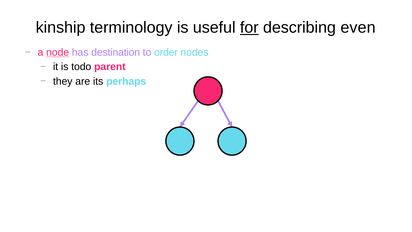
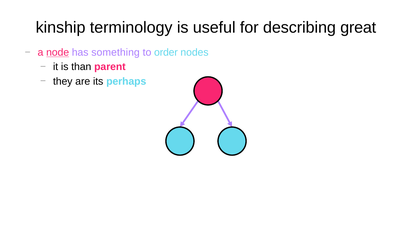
for underline: present -> none (249, 28)
even: even -> great (358, 28)
destination: destination -> something (116, 52)
todo: todo -> than (81, 67)
